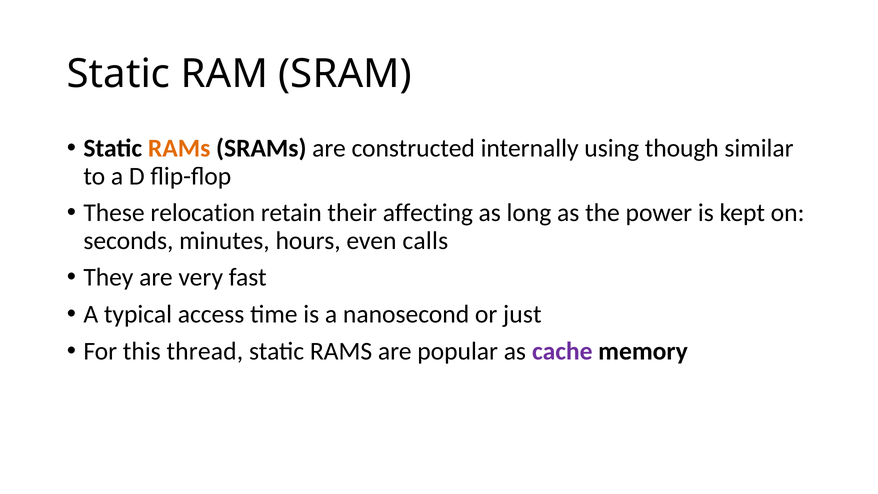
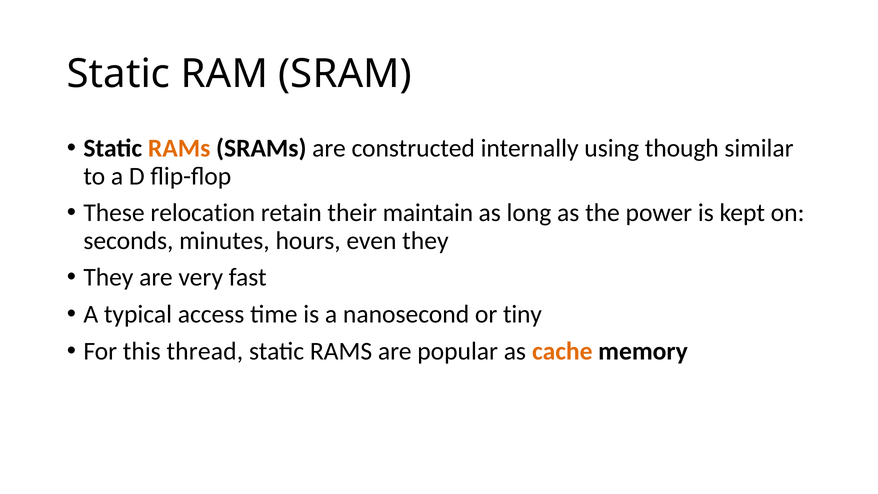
affecting: affecting -> maintain (428, 213)
even calls: calls -> they (425, 241)
just: just -> tiny (523, 314)
cache colour: purple -> orange (562, 351)
